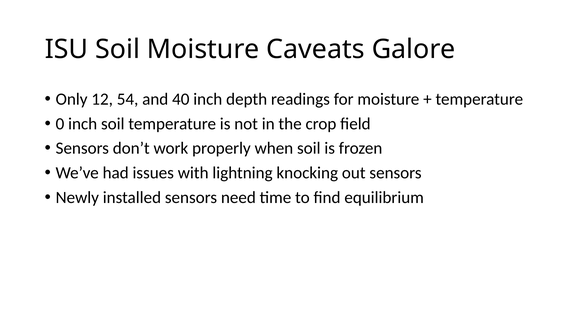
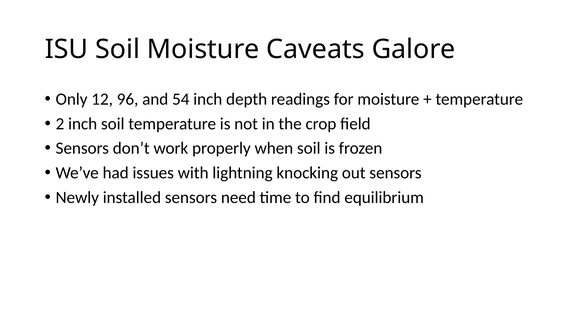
54: 54 -> 96 (128, 99)
40: 40 -> 54 (181, 99)
0: 0 -> 2 (60, 124)
